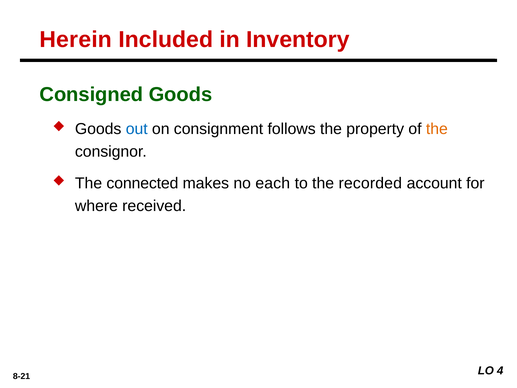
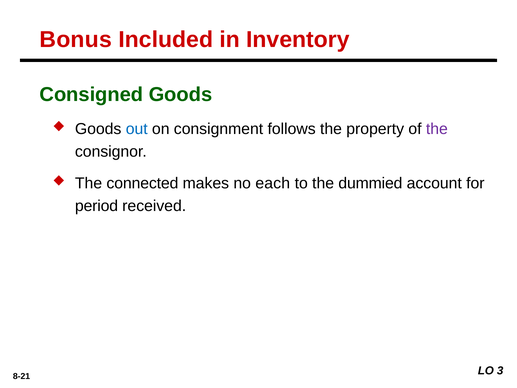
Herein: Herein -> Bonus (76, 39)
the colour: orange -> purple (437, 129)
recorded: recorded -> dummied (370, 183)
where: where -> period (97, 206)
4: 4 -> 3 (500, 370)
